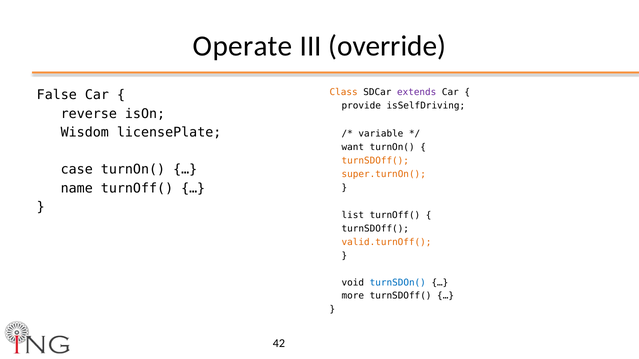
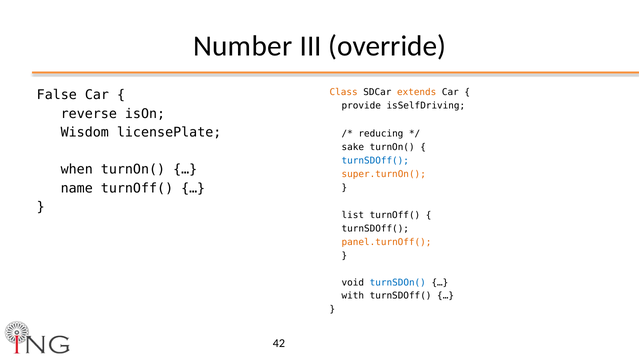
Operate: Operate -> Number (243, 46)
extends colour: purple -> orange (417, 93)
variable: variable -> reducing (381, 134)
want: want -> sake (353, 147)
turnSDOff( colour: orange -> blue (375, 161)
case: case -> when (77, 170)
valid.turnOff(: valid.turnOff( -> panel.turnOff( (387, 243)
more: more -> with (353, 296)
